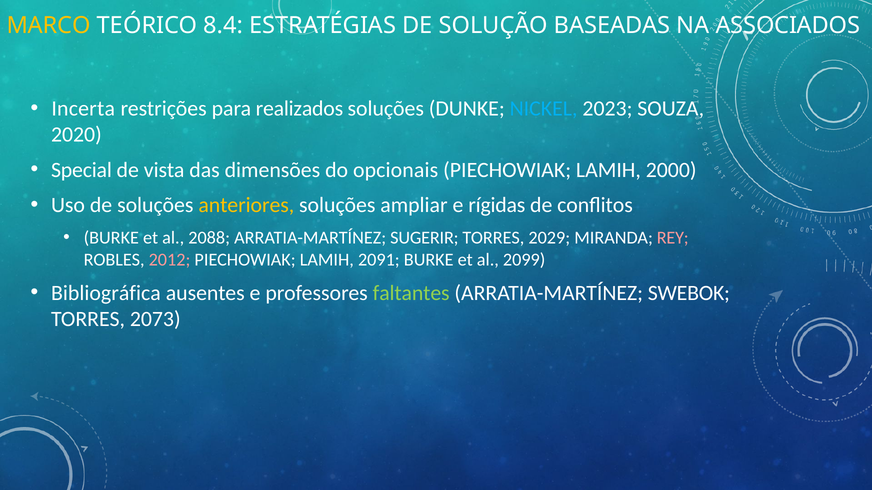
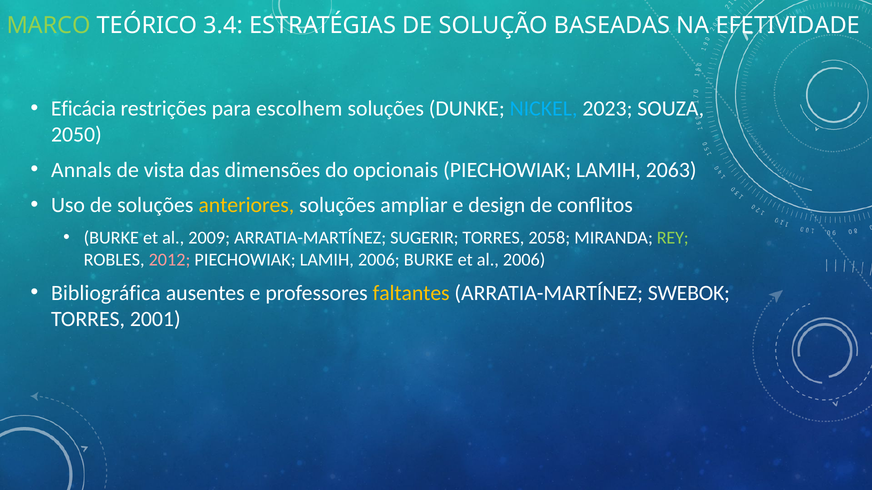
MARCO colour: yellow -> light green (49, 26)
8.4: 8.4 -> 3.4 (223, 26)
ASSOCIADOS: ASSOCIADOS -> EFETIVIDADE (788, 26)
Incerta: Incerta -> Eficácia (83, 109)
realizados: realizados -> escolhem (299, 109)
2020: 2020 -> 2050 (76, 135)
Special: Special -> Annals (81, 170)
2000: 2000 -> 2063 (671, 170)
rígidas: rígidas -> design (497, 205)
2088: 2088 -> 2009 (209, 238)
2029: 2029 -> 2058 (549, 238)
REY colour: pink -> light green (673, 238)
LAMIH 2091: 2091 -> 2006 (379, 260)
al 2099: 2099 -> 2006 (524, 260)
faltantes colour: light green -> yellow (411, 293)
2073: 2073 -> 2001 (155, 319)
